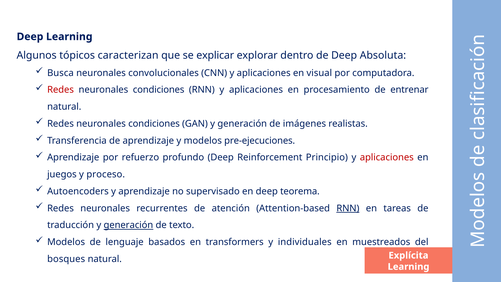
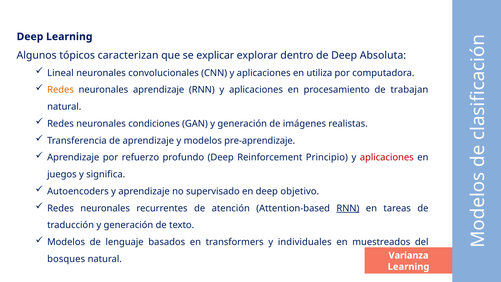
Busca: Busca -> Lineal (60, 73)
visual: visual -> utiliza (319, 73)
Redes colour: red -> orange (61, 90)
condiciones: condiciones -> aprendizaje (159, 90)
entrenar: entrenar -> trabajan (409, 90)
pre-ejecuciones: pre-ejecuciones -> pre-aprendizaje (260, 141)
proceso: proceso -> significa (106, 174)
teorema: teorema -> objetivo (300, 191)
generación underline: present -> none (128, 225)
Explícita: Explícita -> Varianza (409, 255)
